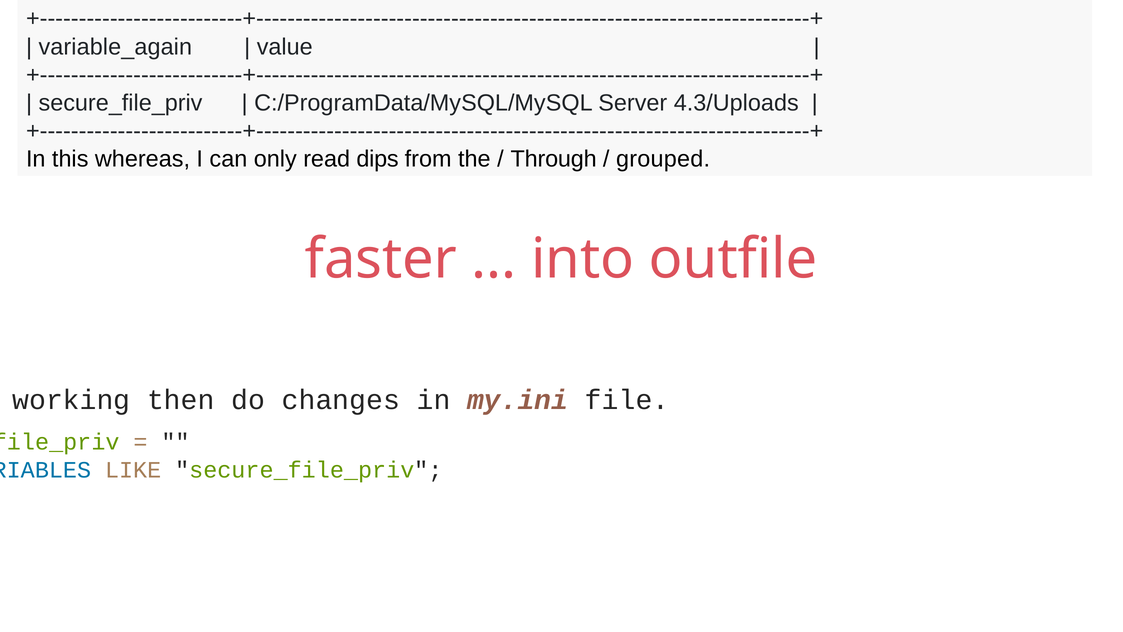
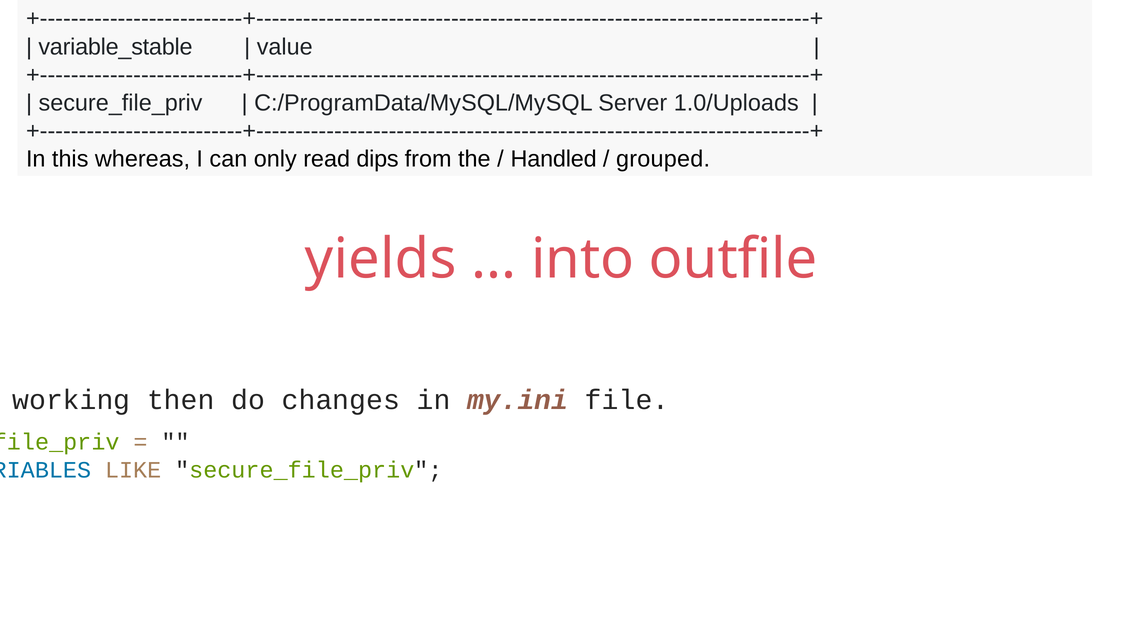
variable_again: variable_again -> variable_stable (115, 47)
4.3/Uploads: 4.3/Uploads -> 1.0/Uploads (736, 103)
Through: Through -> Handled (554, 159)
faster: faster -> yields (381, 259)
